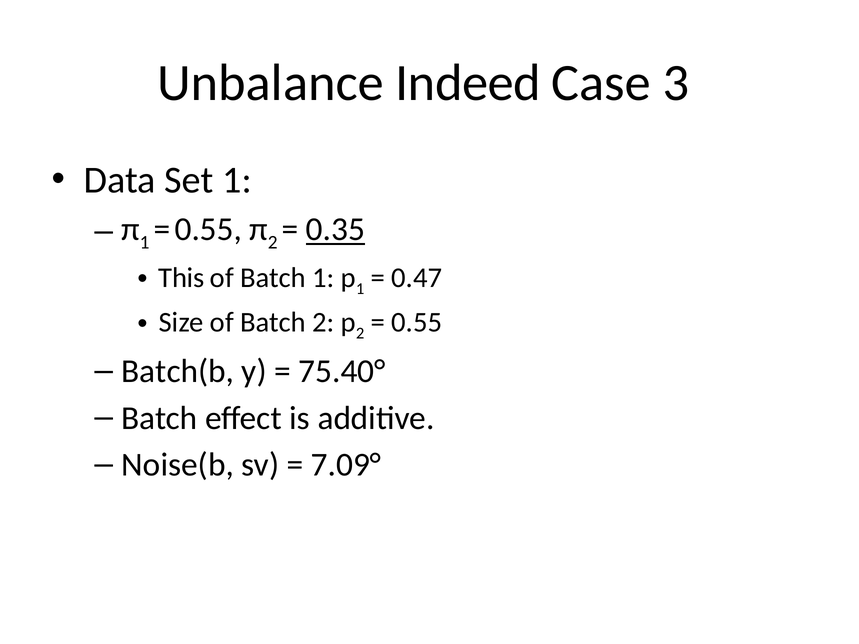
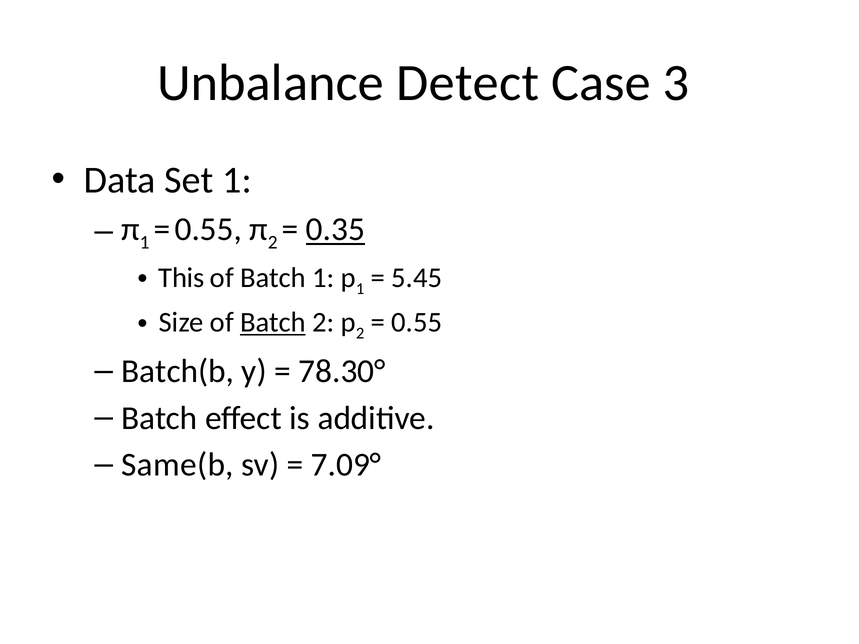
Indeed: Indeed -> Detect (468, 83)
0.47: 0.47 -> 5.45 (417, 278)
Batch underline: none -> present (273, 322)
75.40°: 75.40° -> 78.30° (342, 371)
Noise(b: Noise(b -> Same(b (177, 465)
